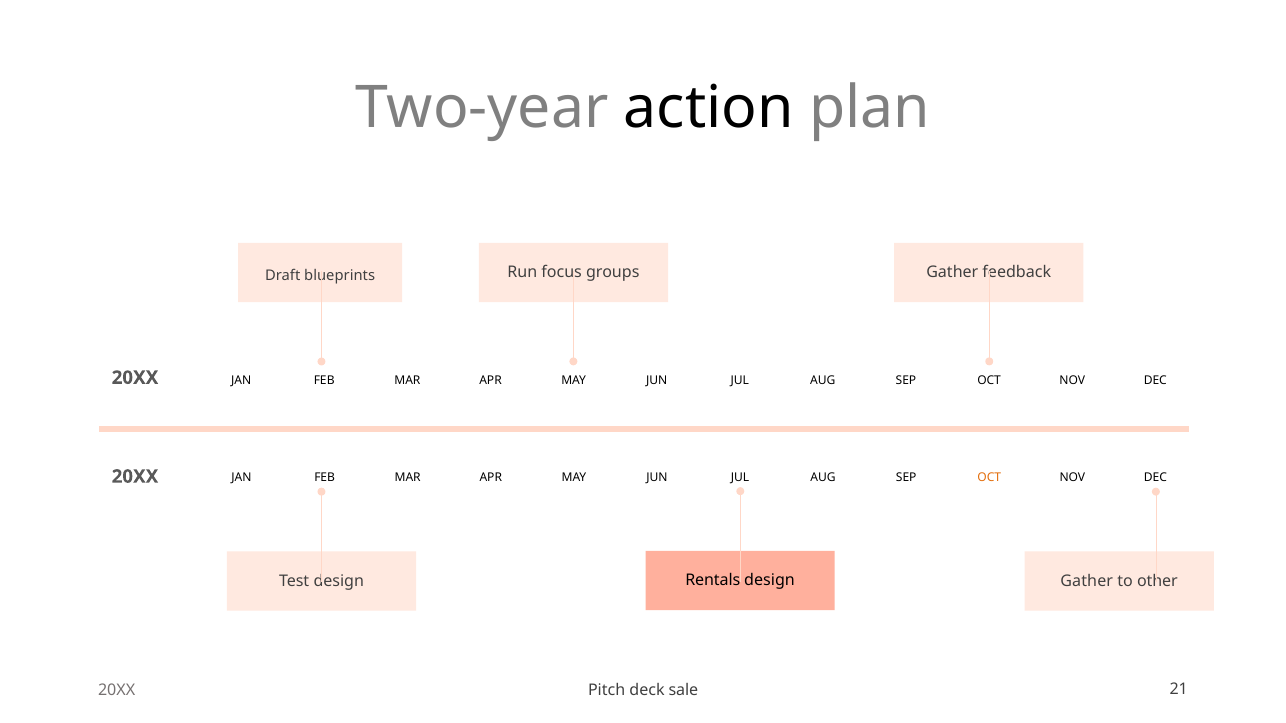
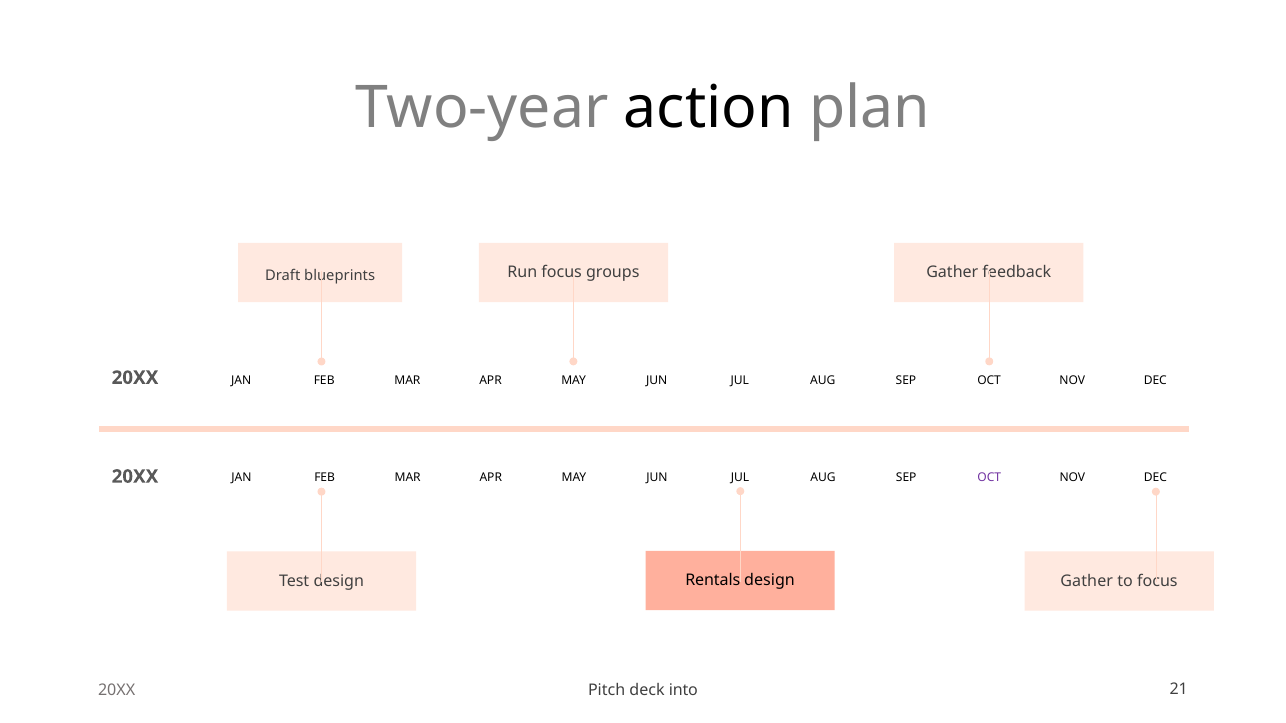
OCT colour: orange -> purple (989, 478)
to other: other -> focus (1157, 581)
sale: sale -> into (683, 691)
